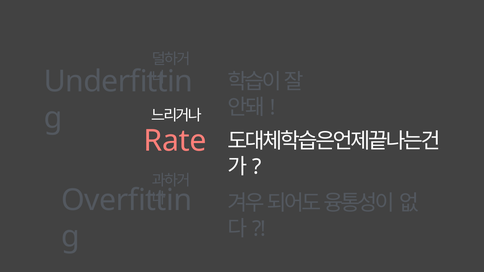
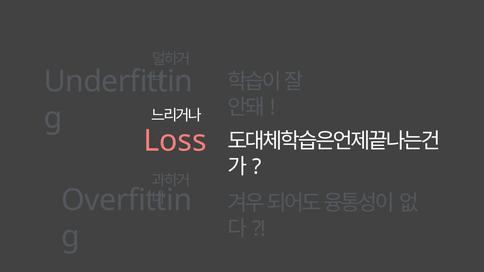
Rate: Rate -> Loss (175, 141)
